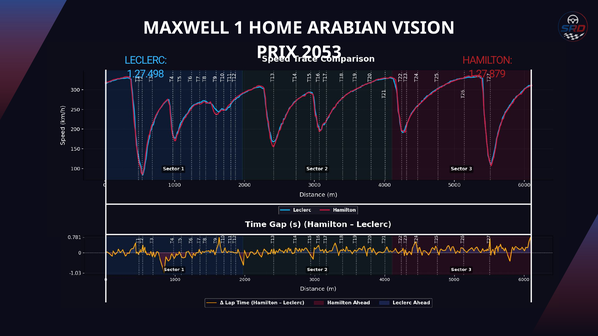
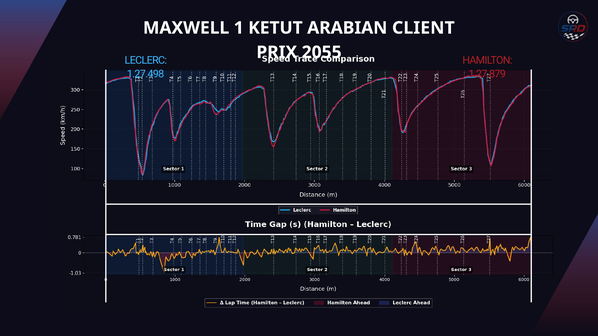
HOME: HOME -> KETUT (275, 28)
VISION: VISION -> CLIENT (423, 28)
2053: 2053 -> 2055 (322, 52)
